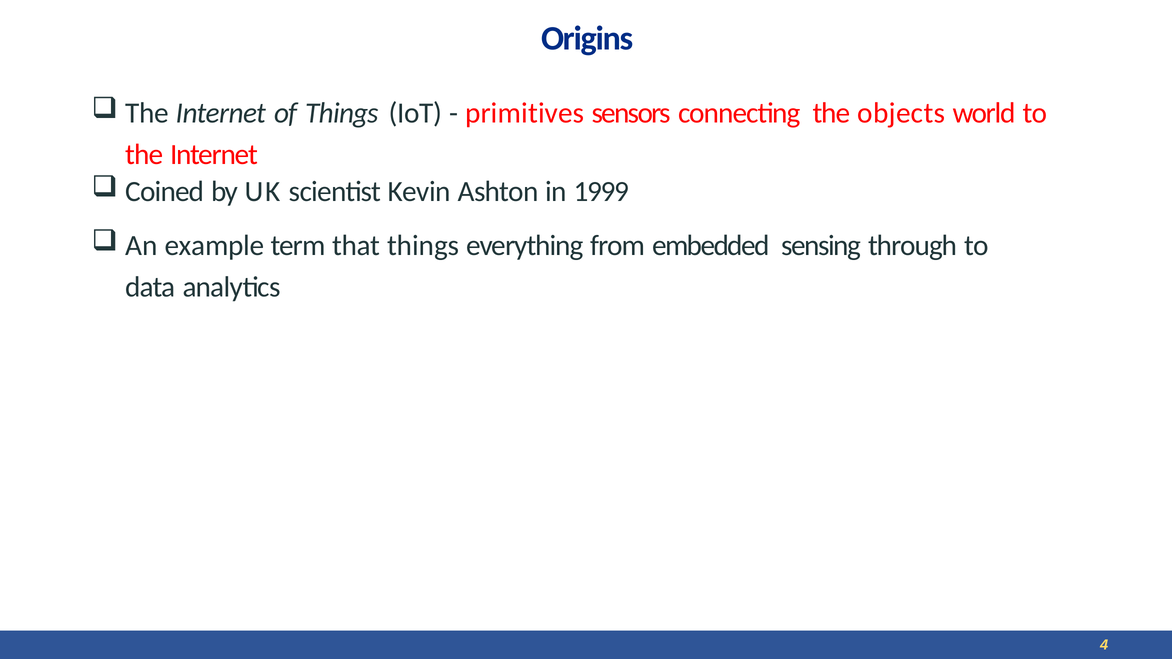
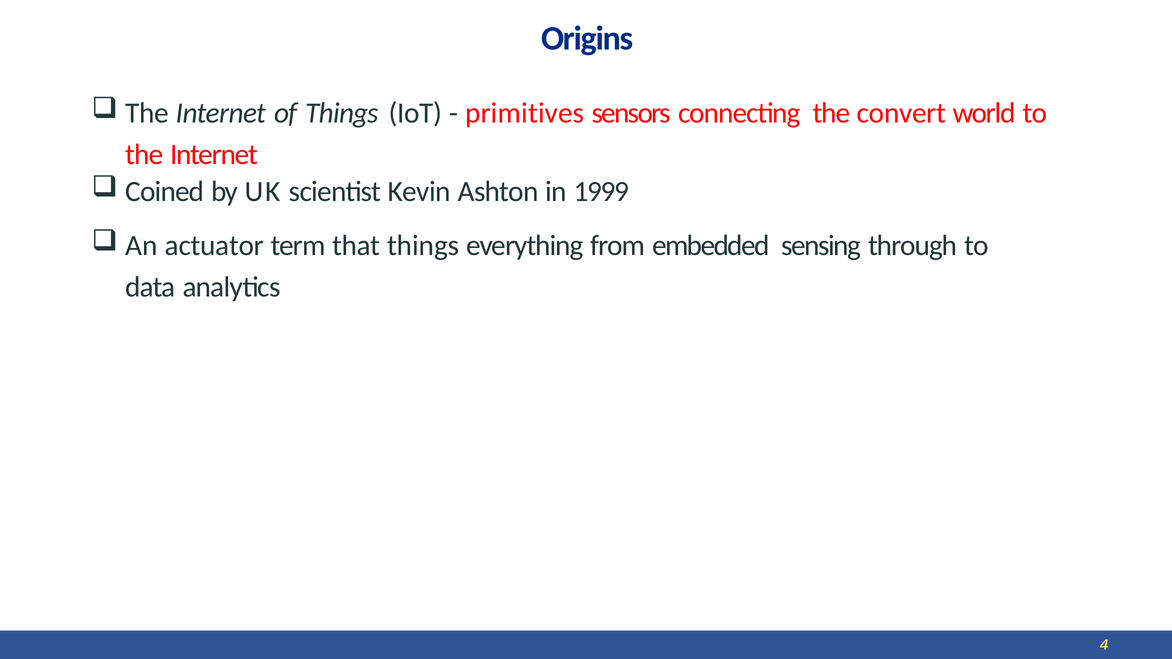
objects: objects -> convert (902, 113)
example: example -> actuator (214, 246)
